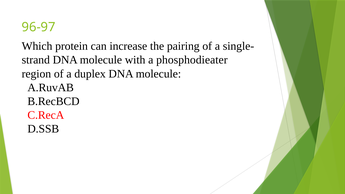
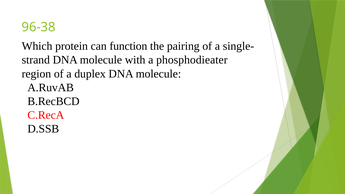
96-97: 96-97 -> 96-38 (39, 27)
increase: increase -> function (128, 46)
